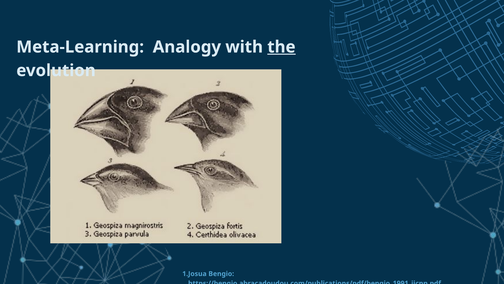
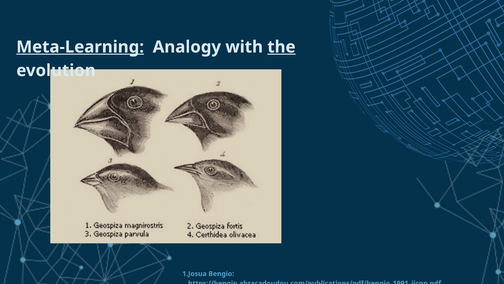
Meta-Learning underline: none -> present (80, 47)
